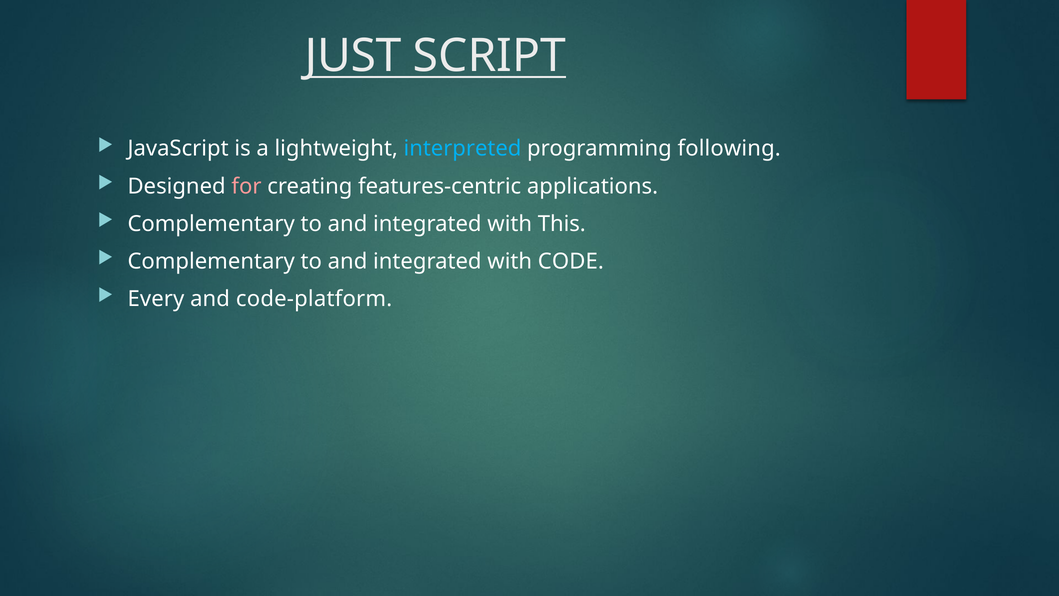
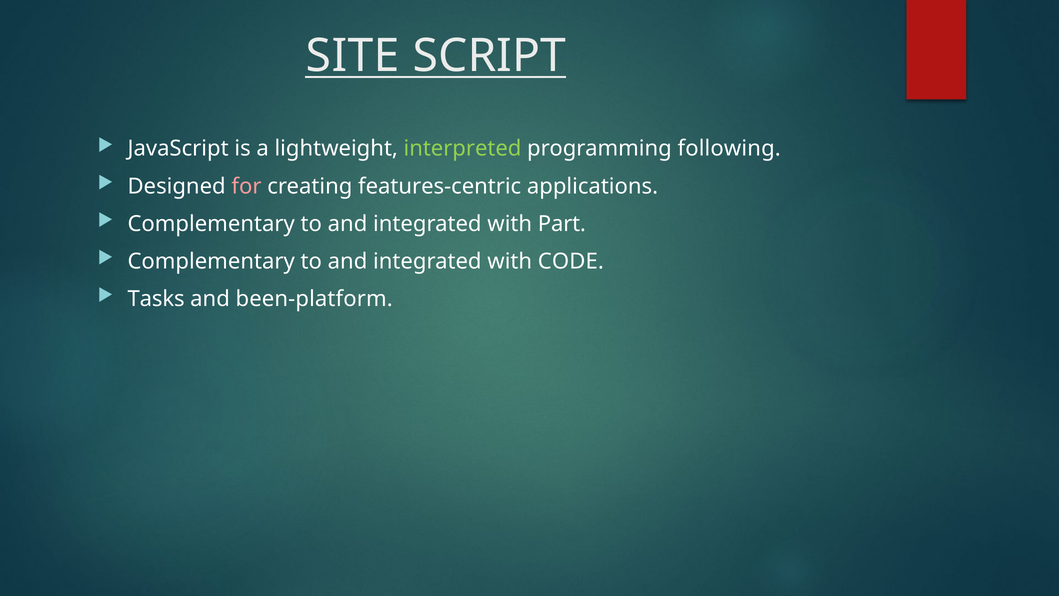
JUST: JUST -> SITE (353, 56)
interpreted colour: light blue -> light green (463, 149)
This: This -> Part (562, 224)
Every: Every -> Tasks (156, 299)
code-platform: code-platform -> been-platform (314, 299)
